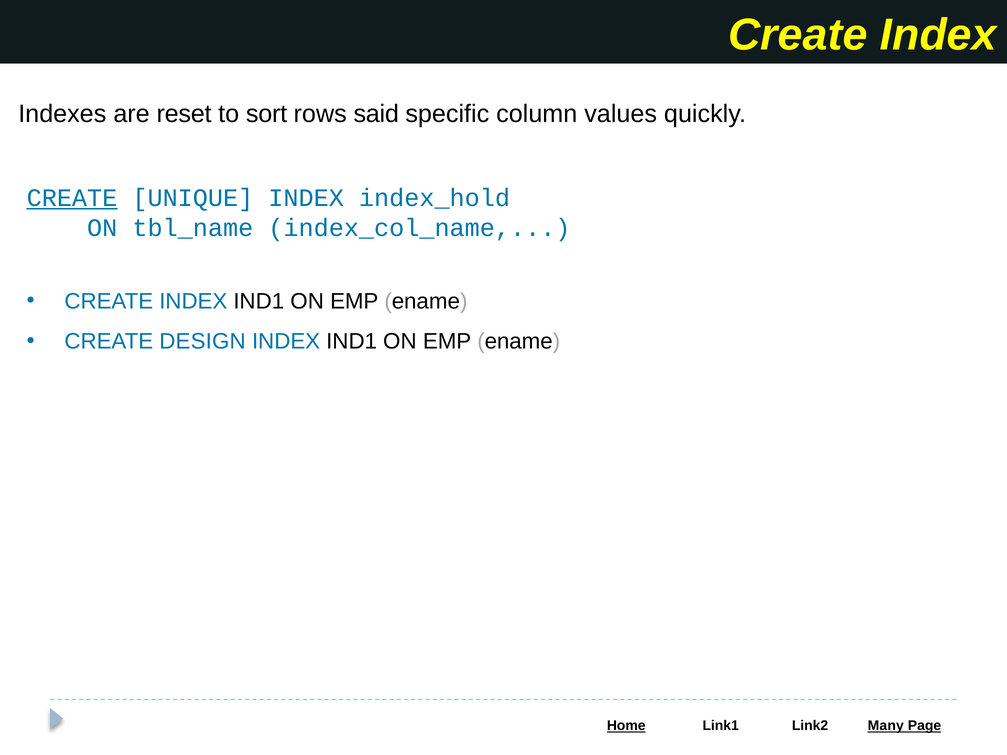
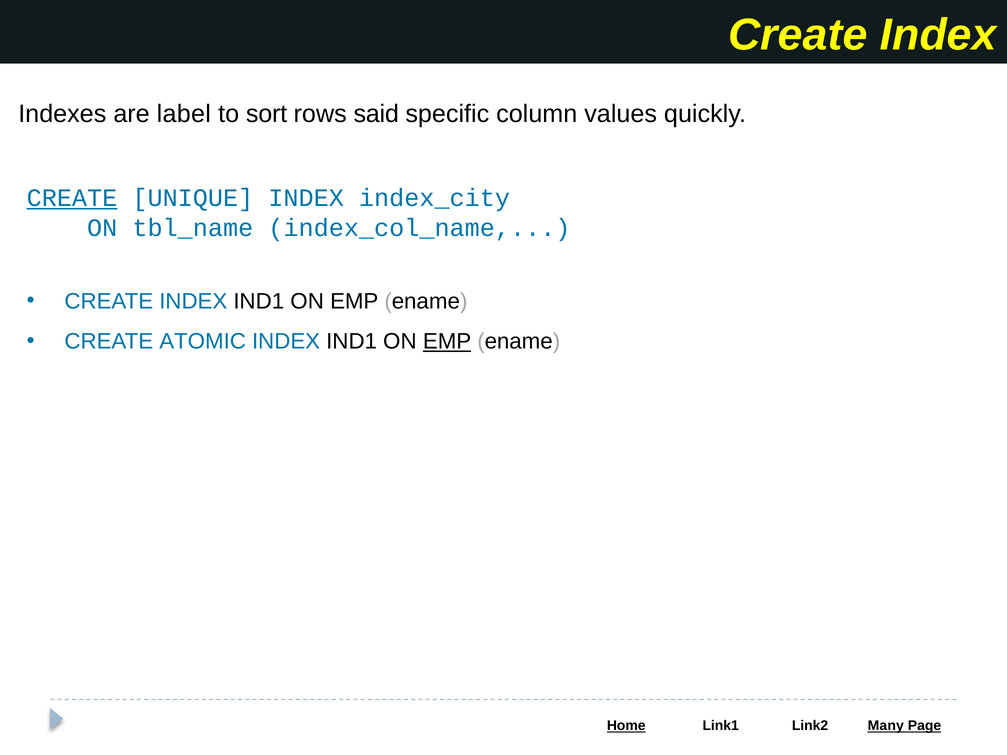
reset: reset -> label (184, 114)
index_hold: index_hold -> index_city (435, 198)
DESIGN: DESIGN -> ATOMIC (203, 342)
EMP underline: none -> present (447, 342)
